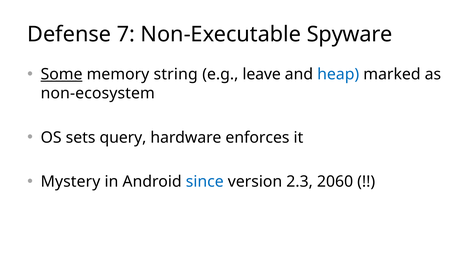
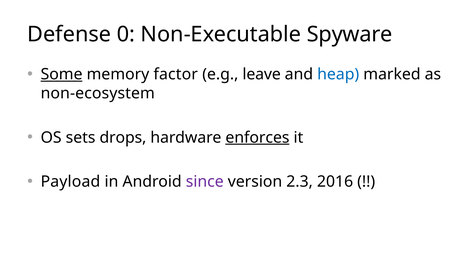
7: 7 -> 0 (126, 34)
string: string -> factor (176, 75)
query: query -> drops (123, 138)
enforces underline: none -> present (257, 138)
Mystery: Mystery -> Payload (70, 182)
since colour: blue -> purple (205, 182)
2060: 2060 -> 2016 (335, 182)
